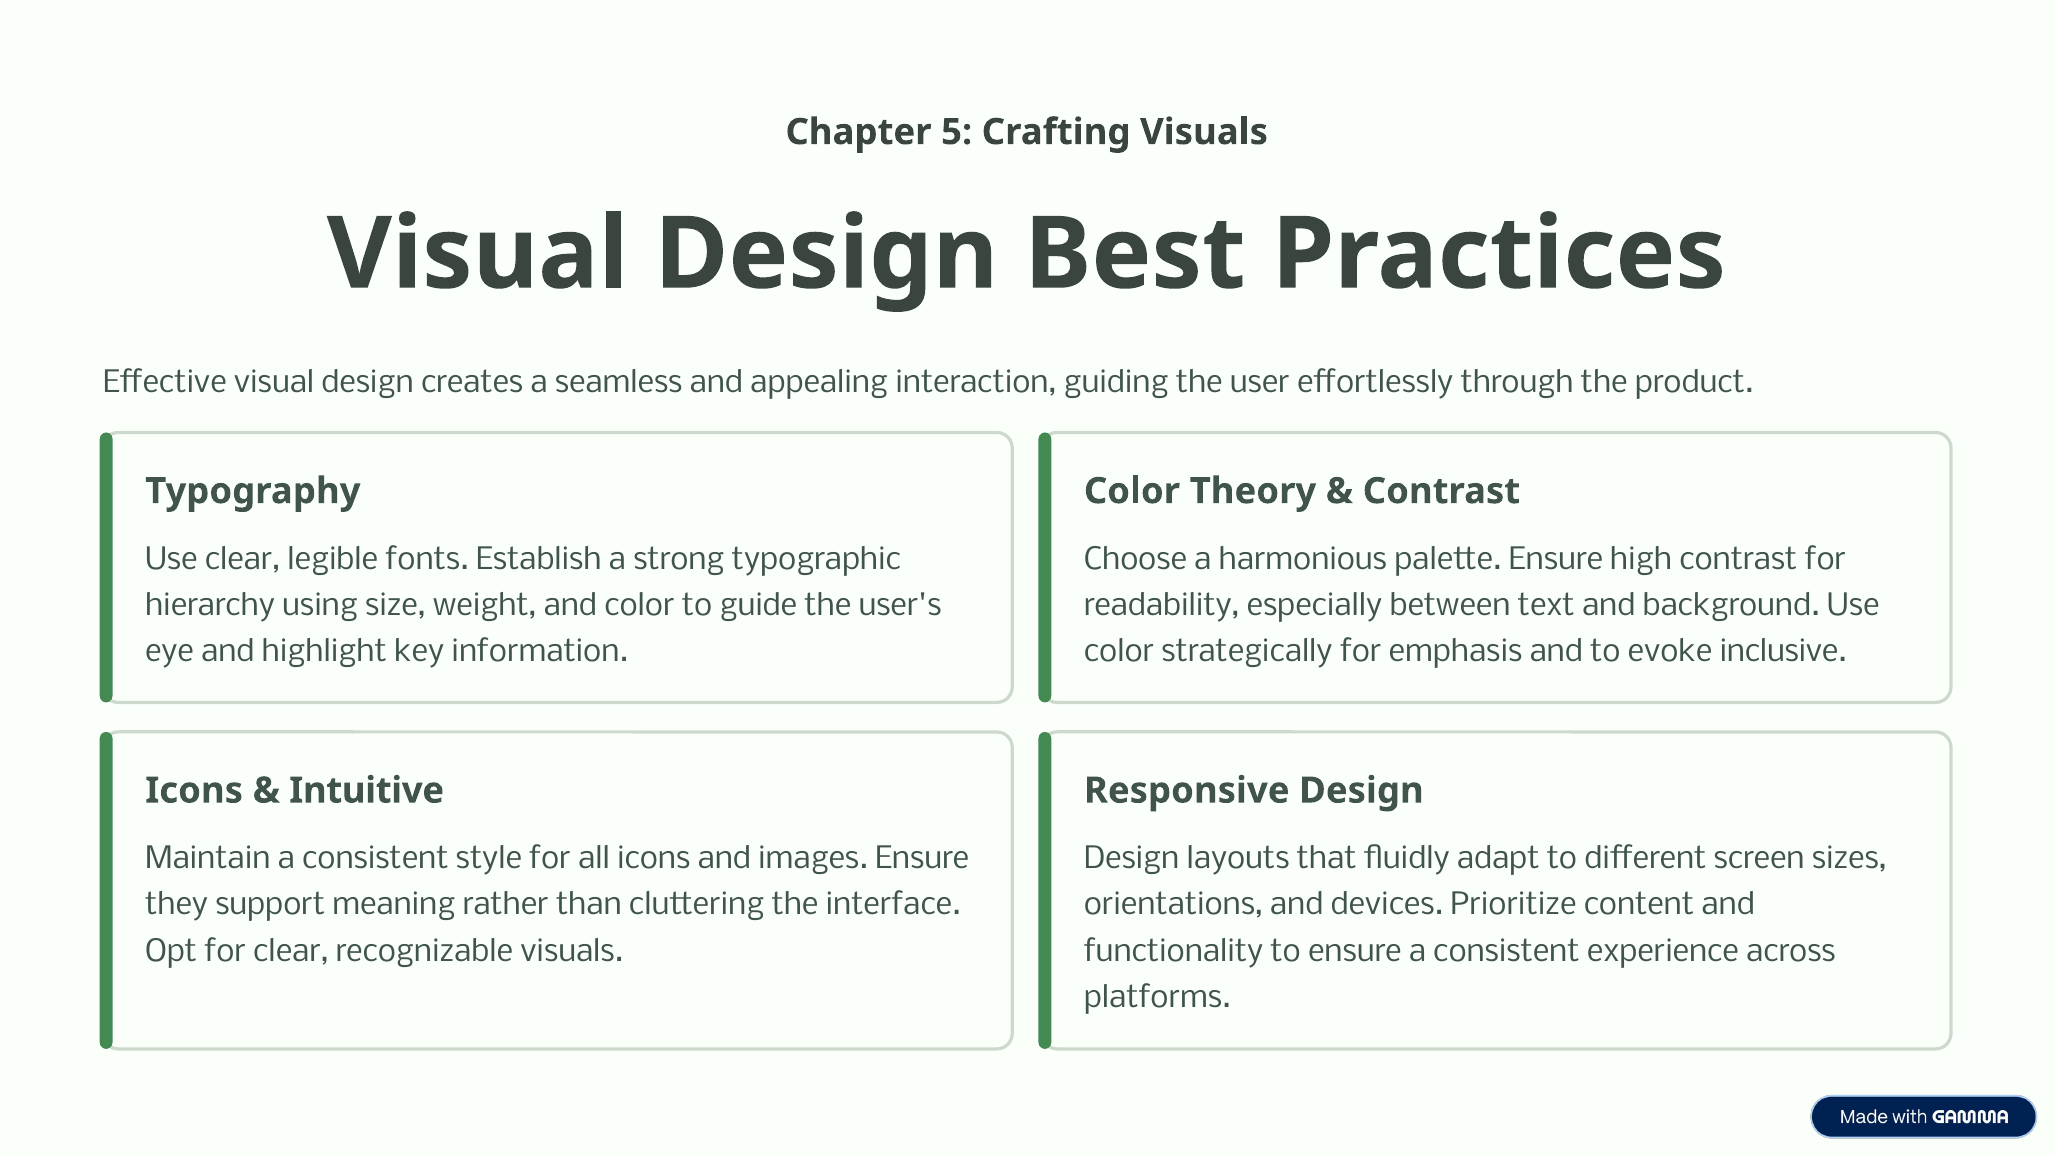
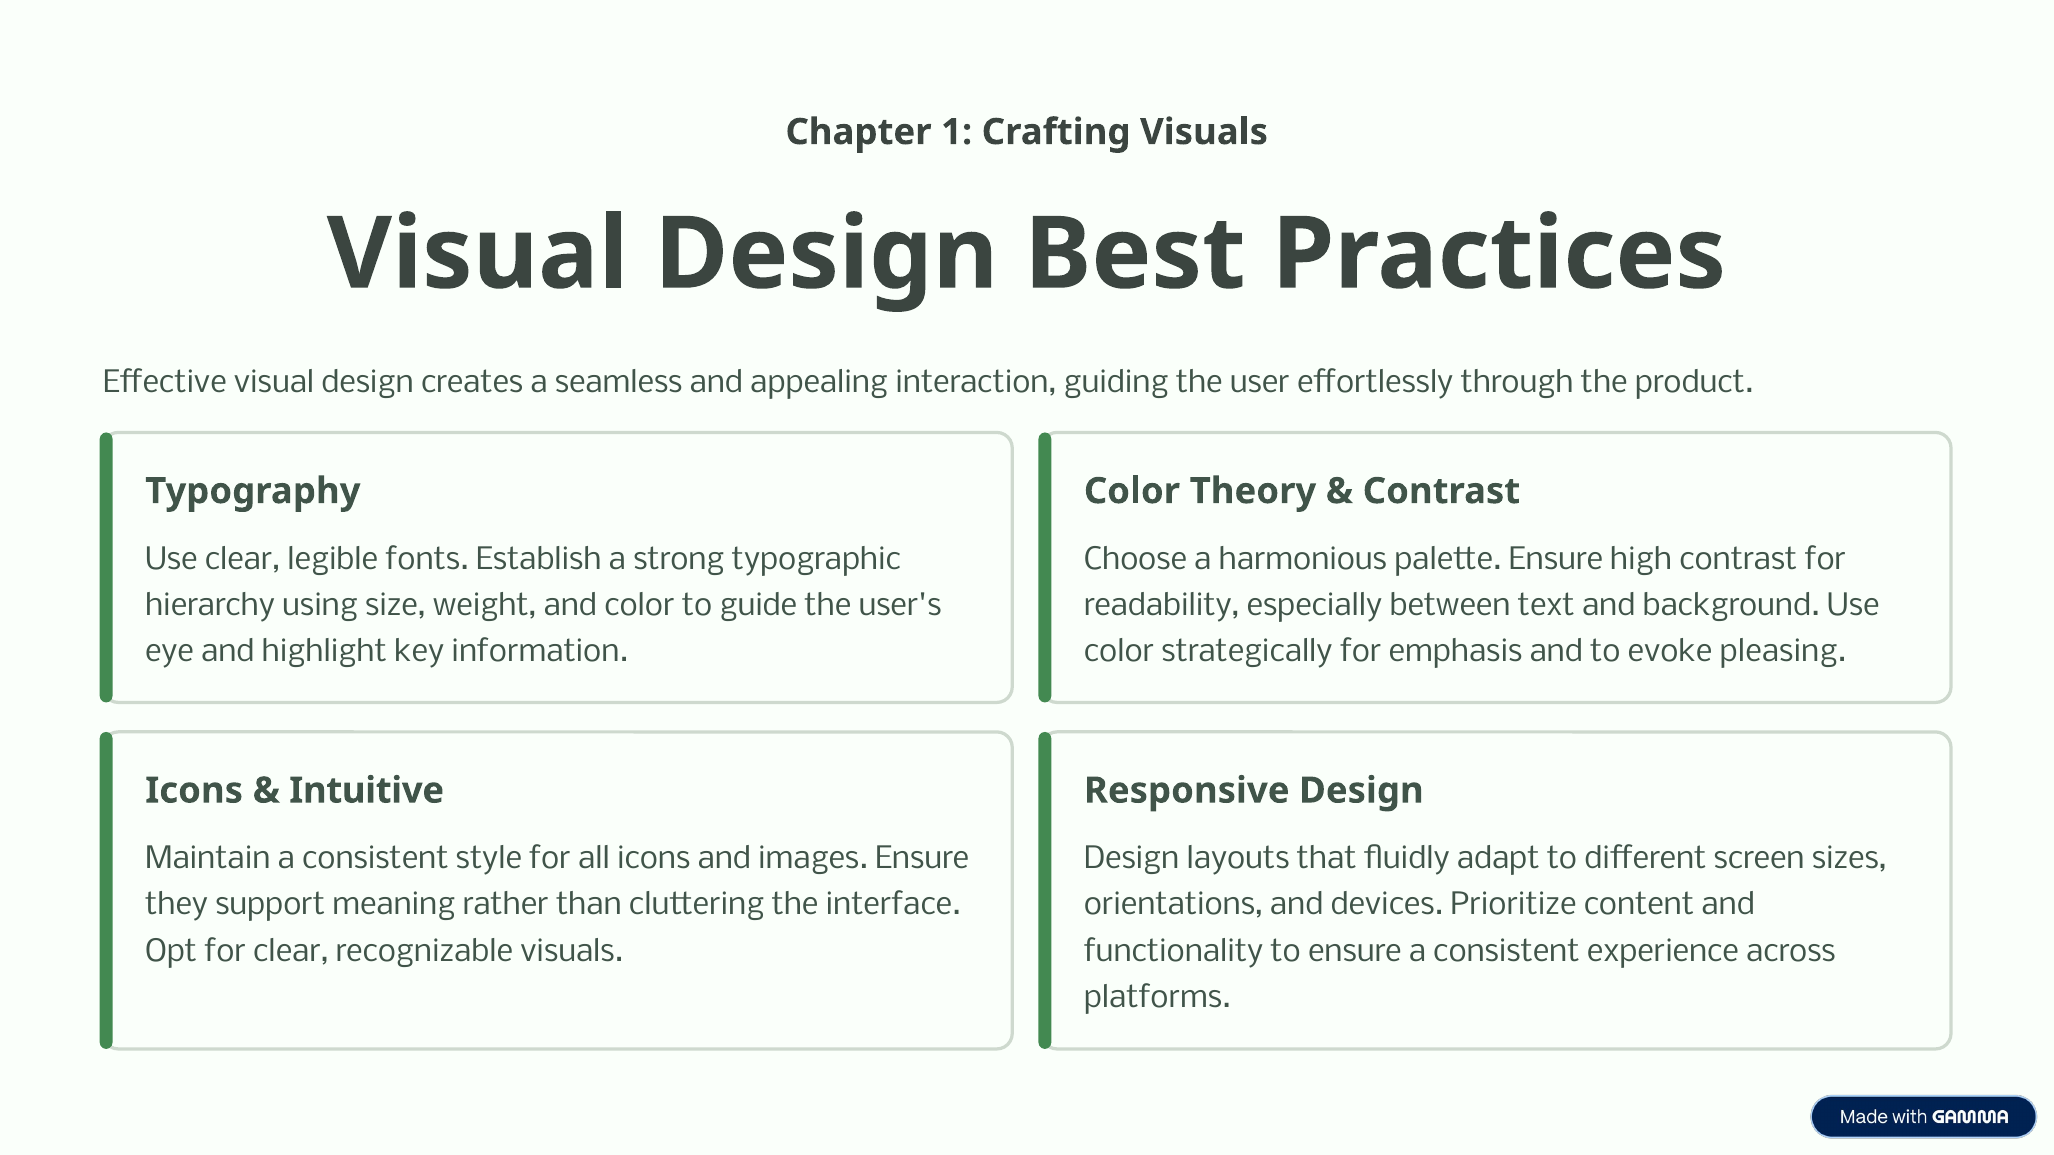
5: 5 -> 1 (957, 132)
inclusive: inclusive -> pleasing (1783, 652)
